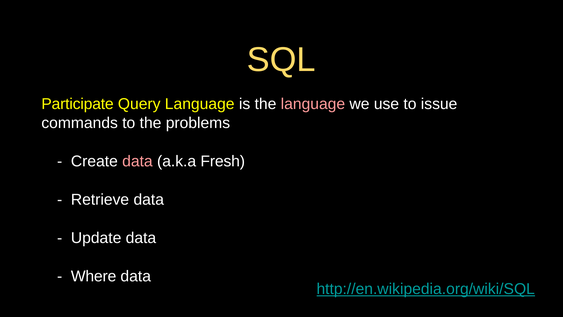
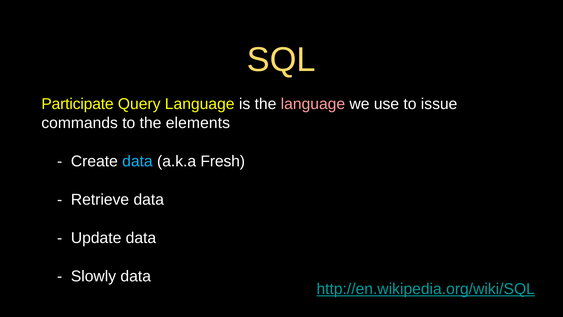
problems: problems -> elements (198, 123)
data colour: pink -> light blue (137, 161)
Where: Where -> Slowly (93, 276)
